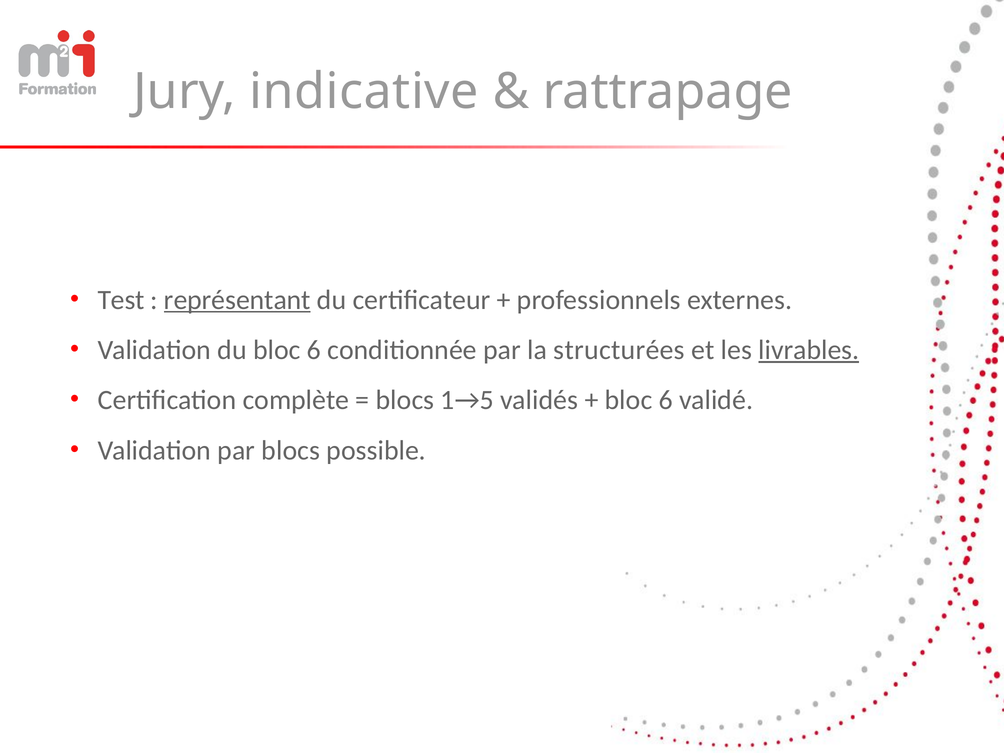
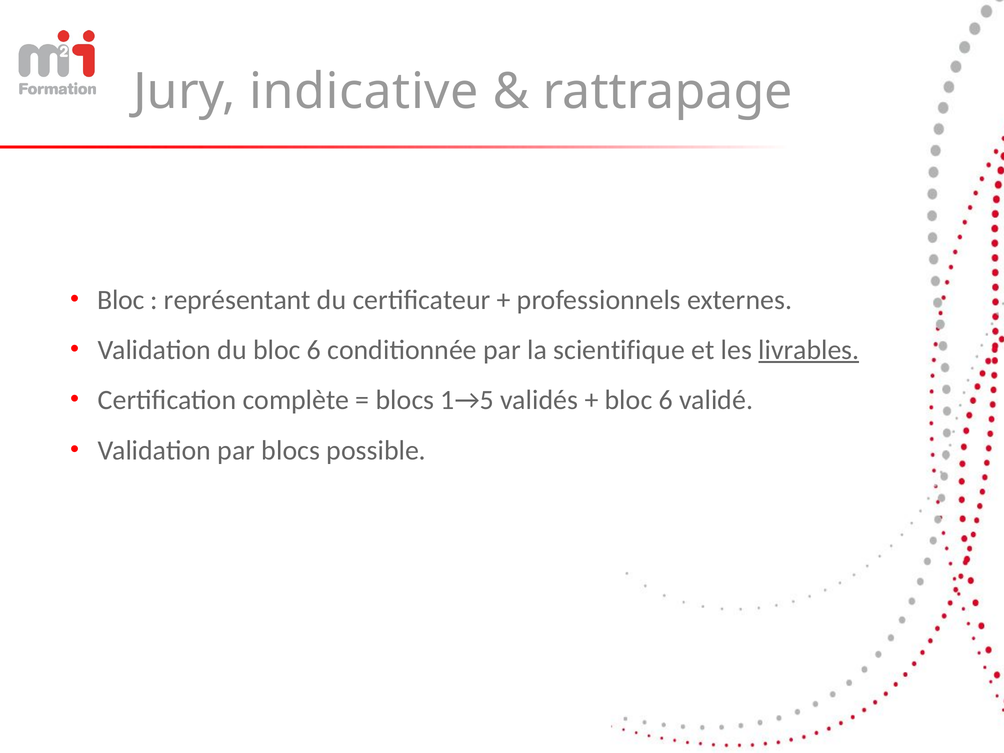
Test: Test -> Bloc (121, 300)
représentant underline: present -> none (237, 300)
structurées: structurées -> scientifique (619, 350)
